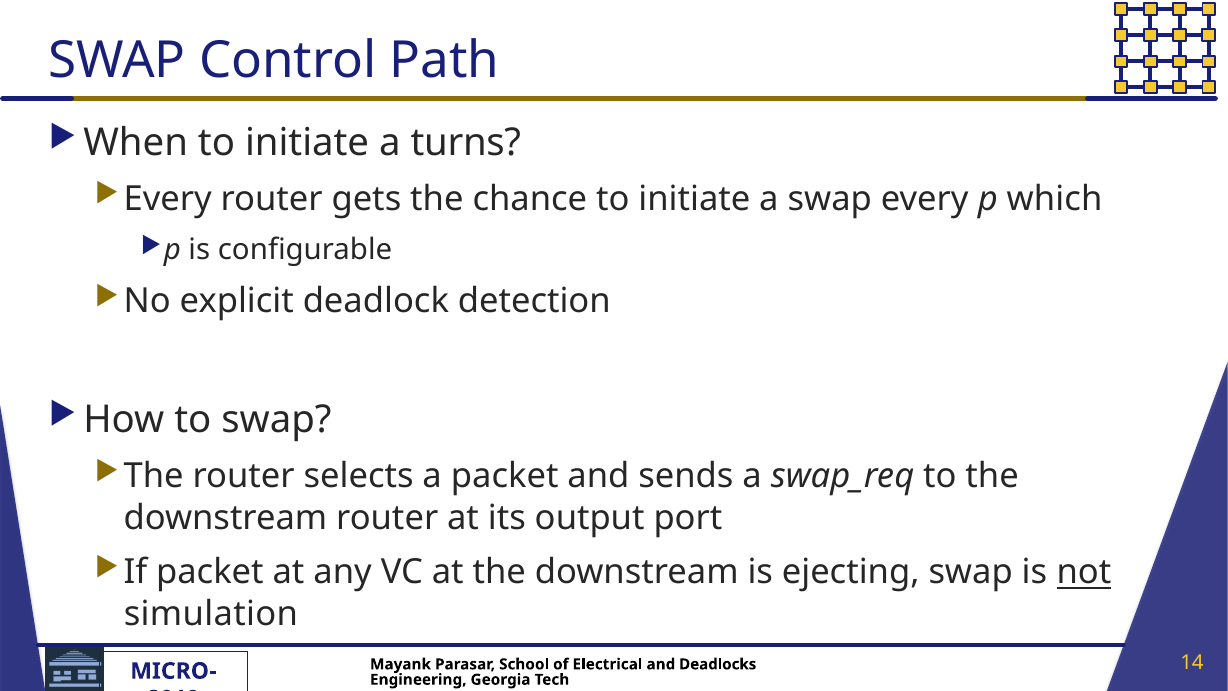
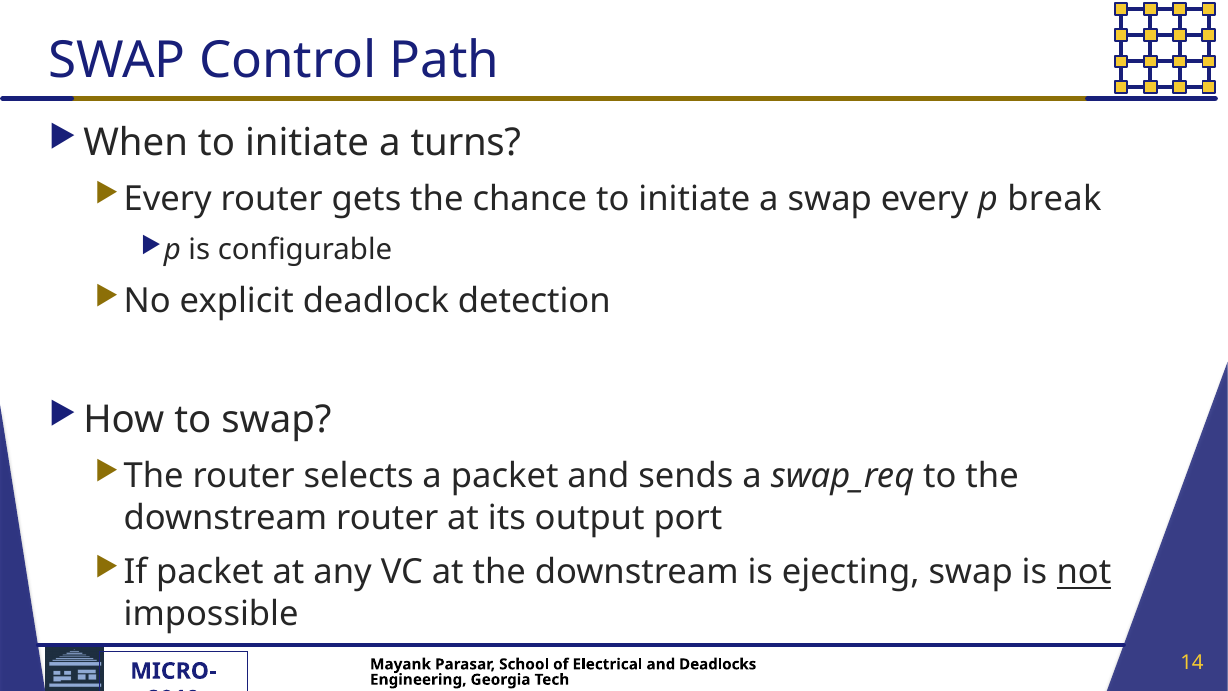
which: which -> break (1054, 199)
simulation: simulation -> impossible (211, 614)
